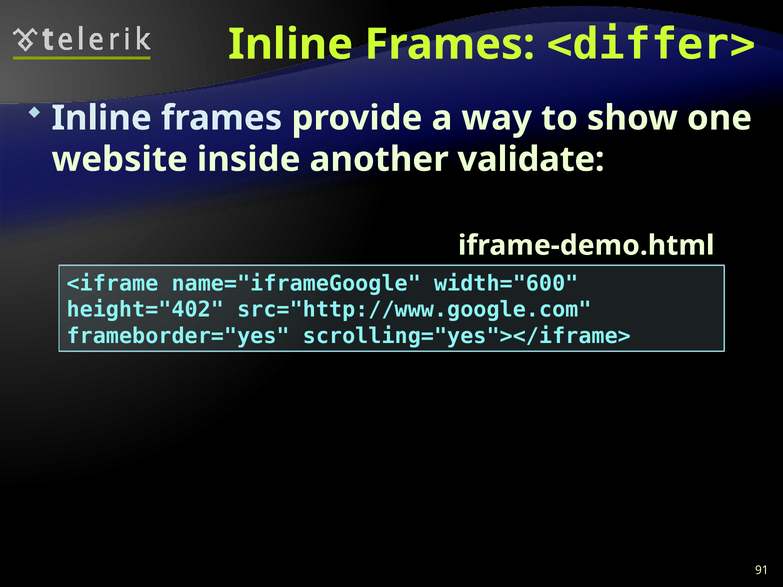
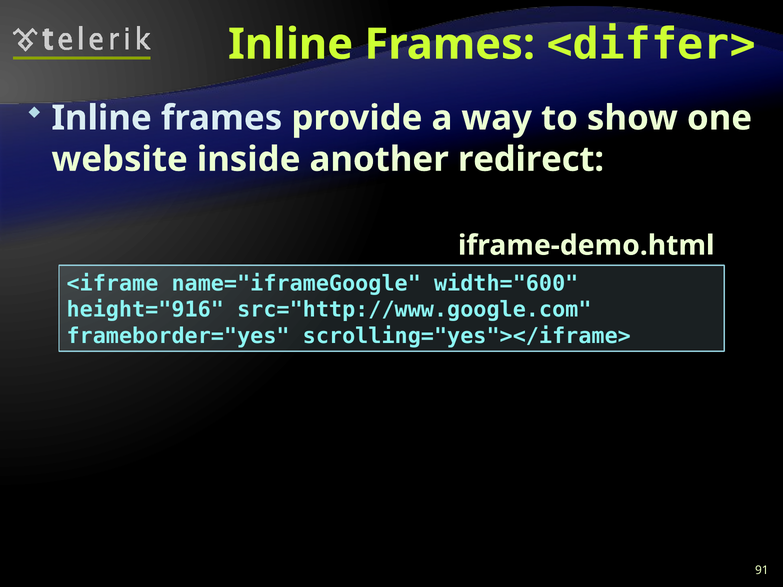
validate: validate -> redirect (531, 159)
height="402: height="402 -> height="916 (145, 310)
